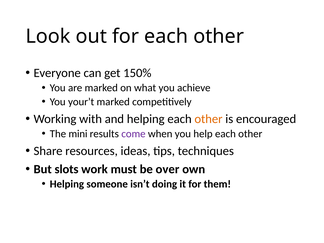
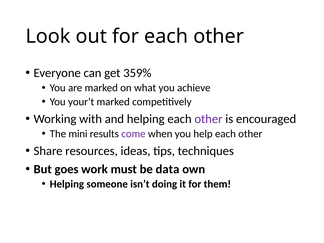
150%: 150% -> 359% (137, 73)
other colour: orange -> purple (208, 119)
slots: slots -> goes (67, 169)
over: over -> data (167, 169)
